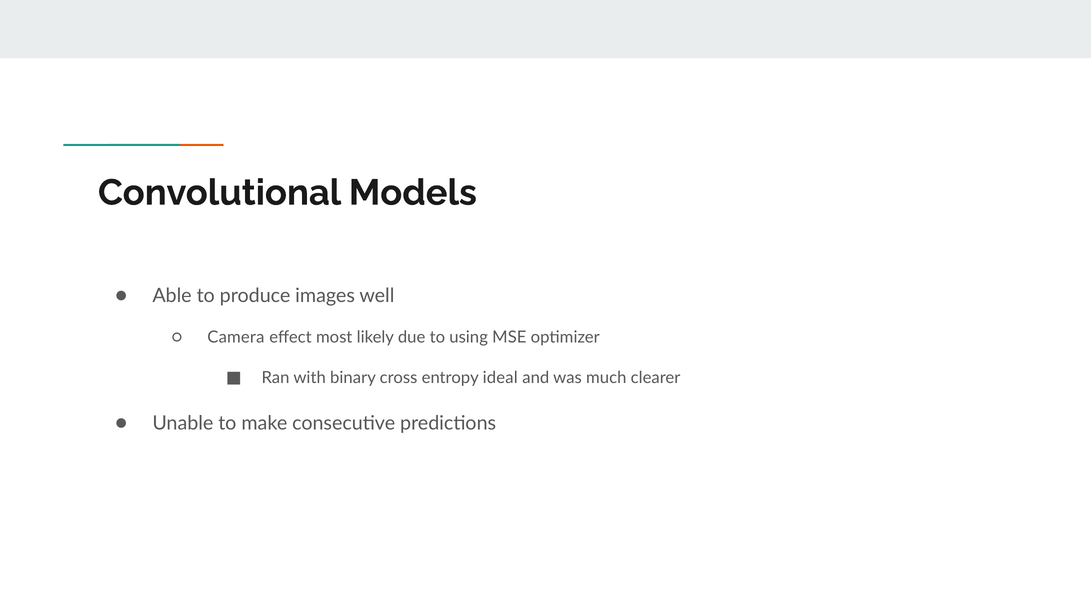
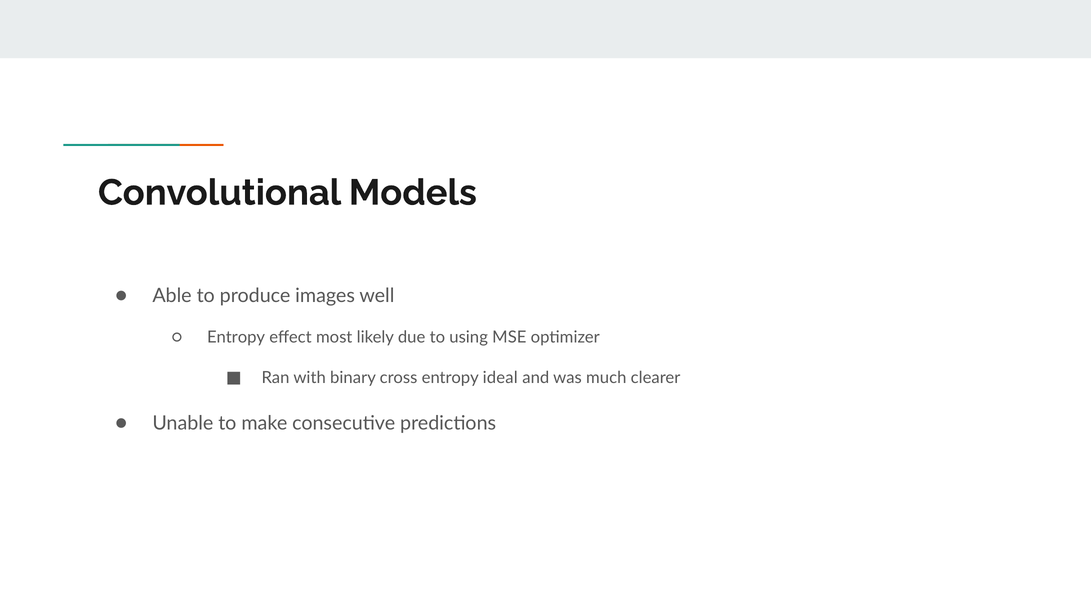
Camera: Camera -> Entropy (236, 337)
